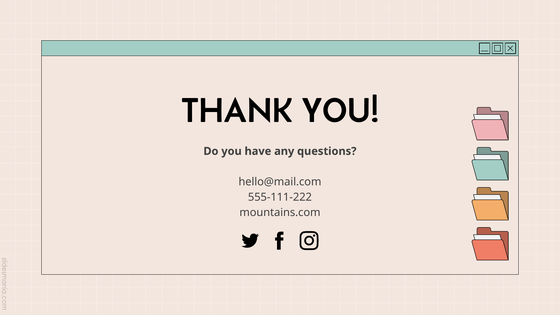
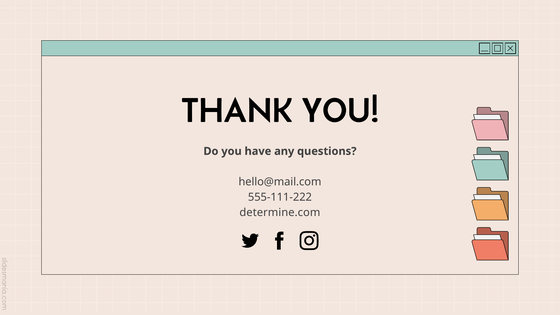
mountains.com: mountains.com -> determine.com (280, 212)
